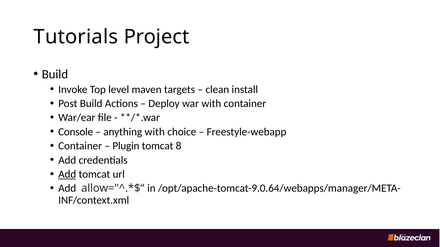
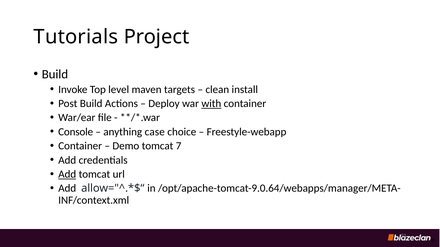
with underline: none -> present (211, 104)
anything with: with -> case (155, 132)
Plugin: Plugin -> Demo (126, 146)
8: 8 -> 7 (179, 146)
